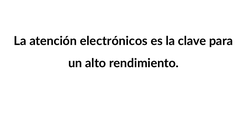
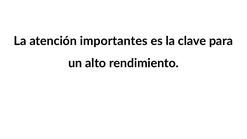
electrónicos: electrónicos -> importantes (114, 41)
